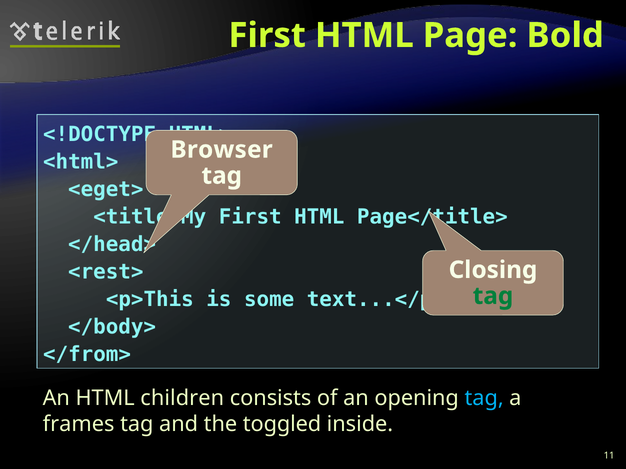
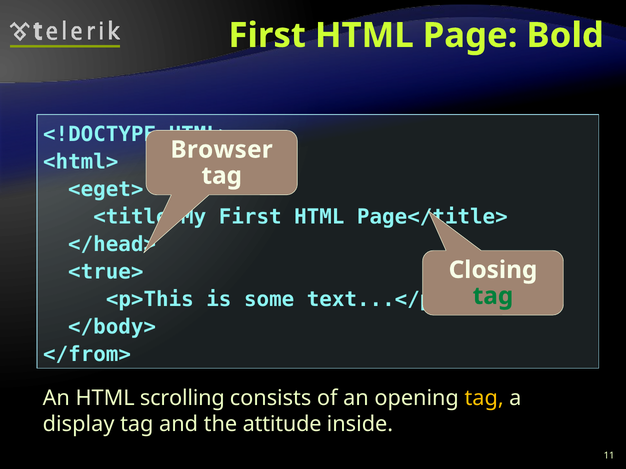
<rest>: <rest> -> <true> (106, 272)
children: children -> scrolling (182, 398)
tag colour: light blue -> yellow (484, 398)
frames: frames -> display (79, 425)
toggled: toggled -> attitude (282, 425)
